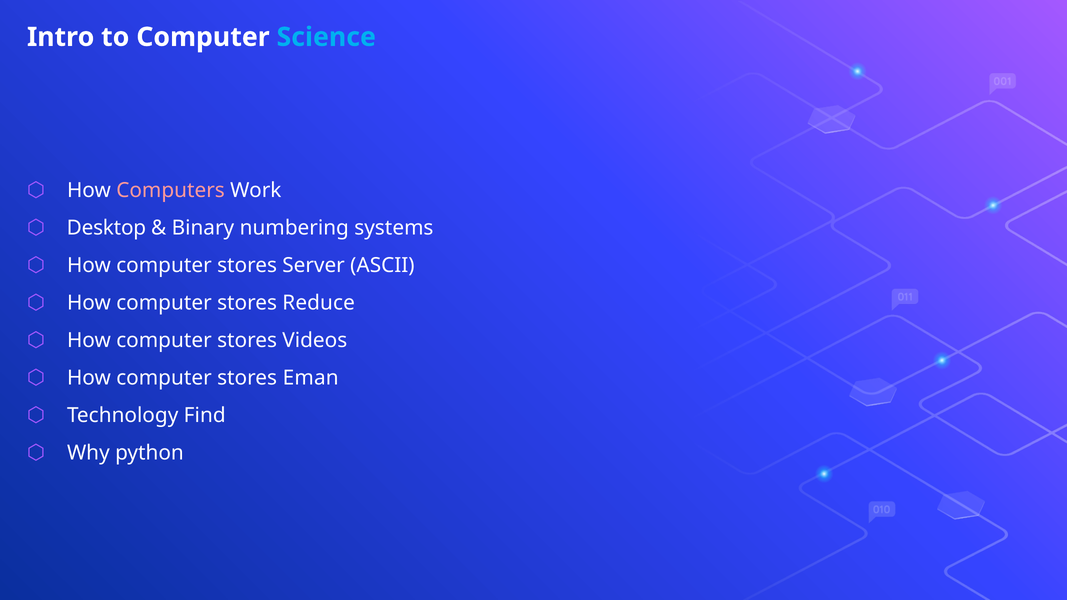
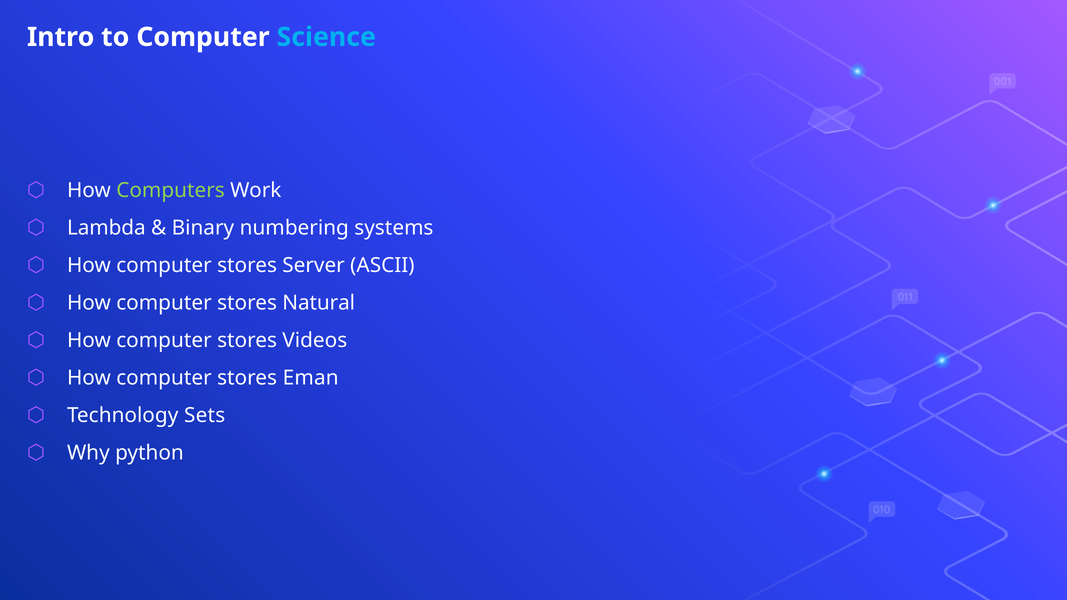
Computers colour: pink -> light green (171, 190)
Desktop: Desktop -> Lambda (106, 228)
Reduce: Reduce -> Natural (319, 303)
Find: Find -> Sets (205, 415)
